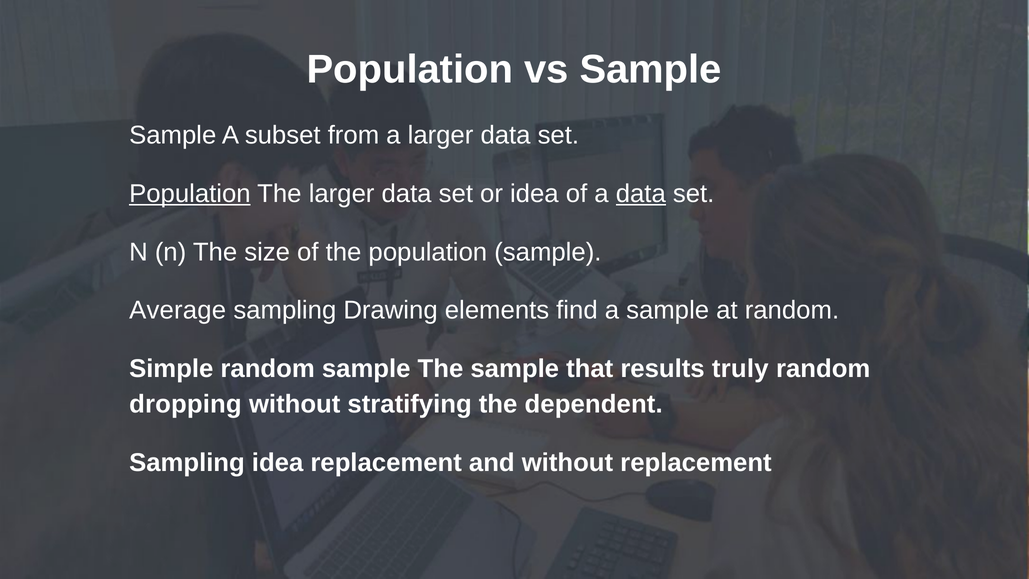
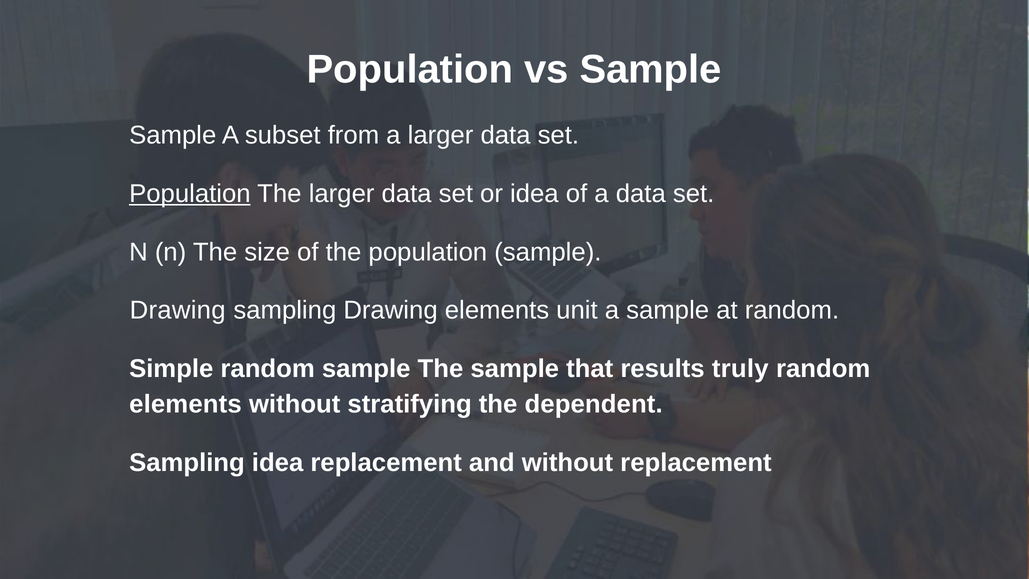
data underline: present -> none (641, 194)
Average: Average -> Drawing (178, 310)
find: find -> unit (577, 310)
dropping: dropping -> elements (185, 404)
